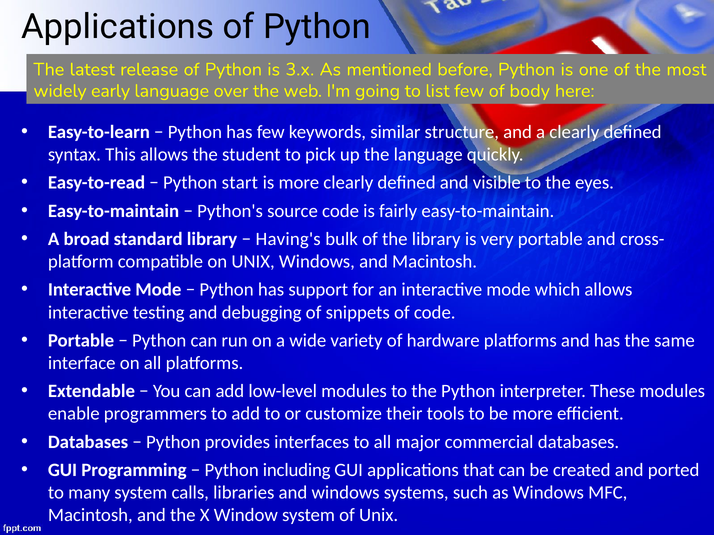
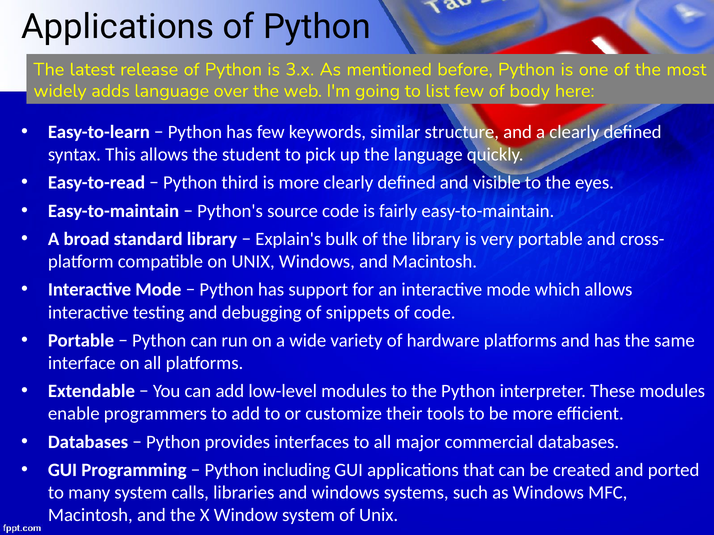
early: early -> adds (111, 91)
start: start -> third (240, 183)
Having's: Having's -> Explain's (288, 239)
